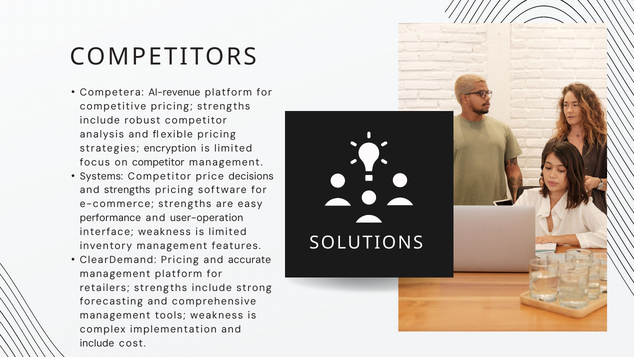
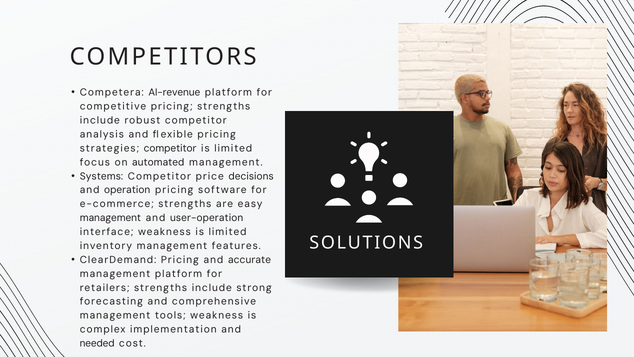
strategies encryption: encryption -> competitor (170, 148)
on competitor: competitor -> automated (158, 162)
and strengths: strengths -> operation (127, 190)
performance: performance -> management (110, 218)
include: include -> needed (97, 343)
